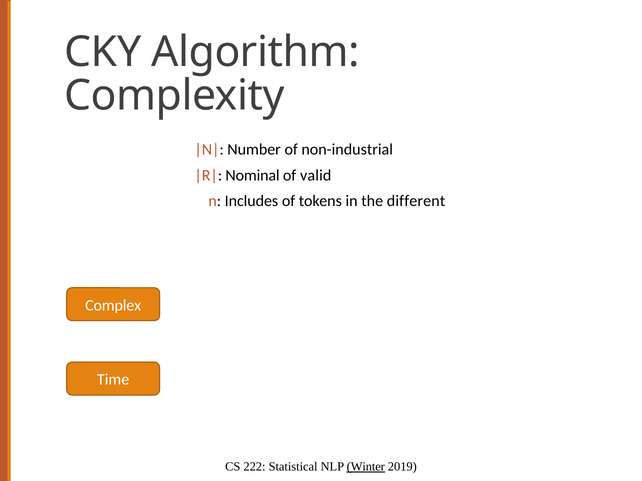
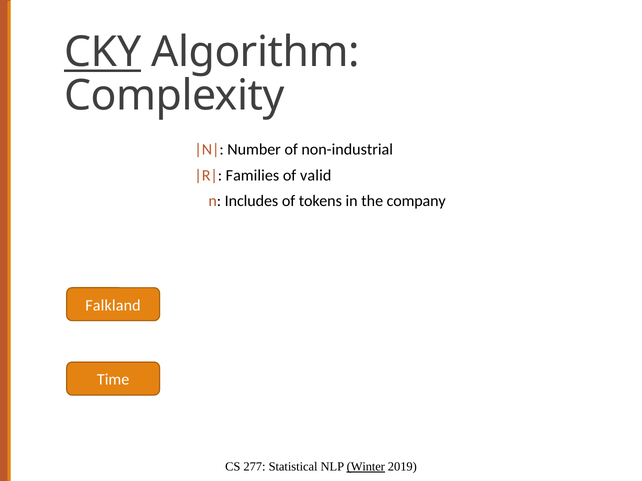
CKY underline: none -> present (103, 52)
Nominal: Nominal -> Families (252, 175)
different: different -> company (416, 201)
Complex: Complex -> Falkland (113, 306)
222: 222 -> 277 (254, 467)
